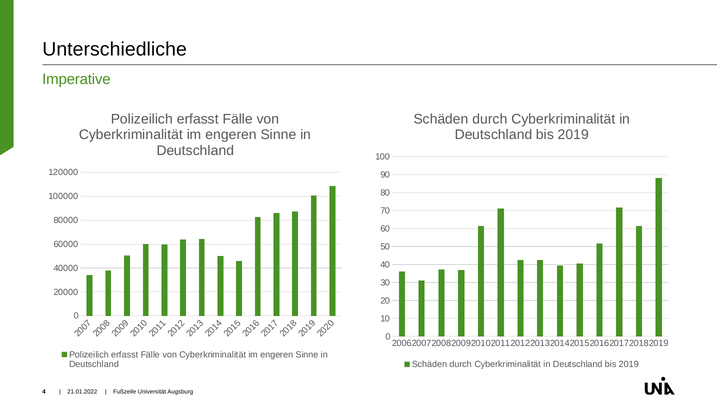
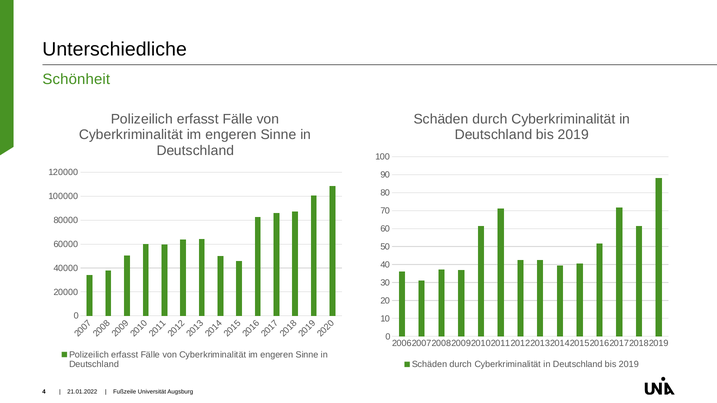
Imperative: Imperative -> Schönheit (76, 80)
